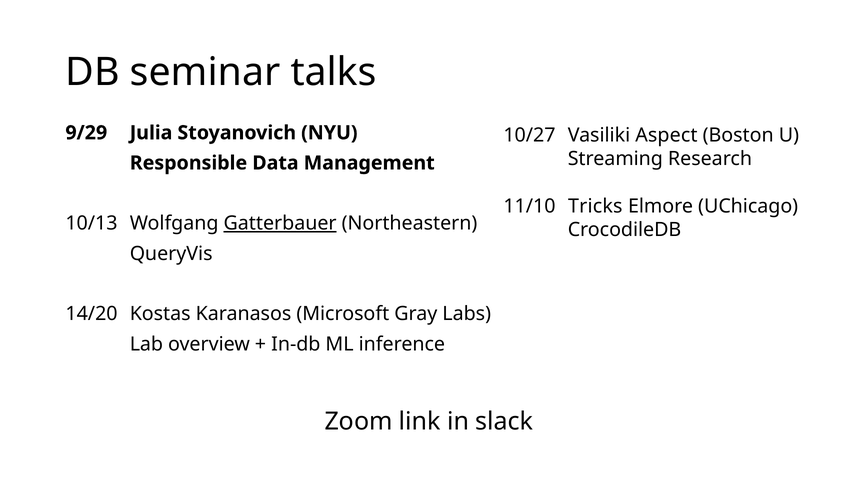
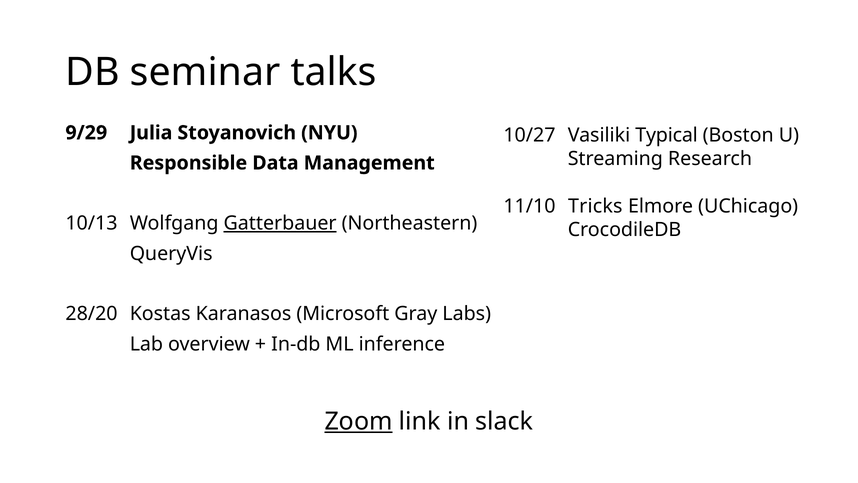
Aspect: Aspect -> Typical (667, 135)
14/20: 14/20 -> 28/20 (92, 314)
Zoom underline: none -> present (359, 421)
